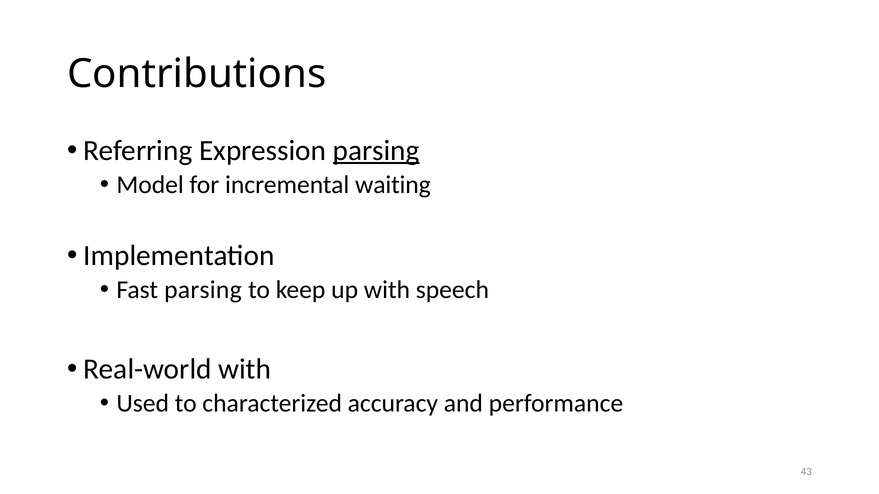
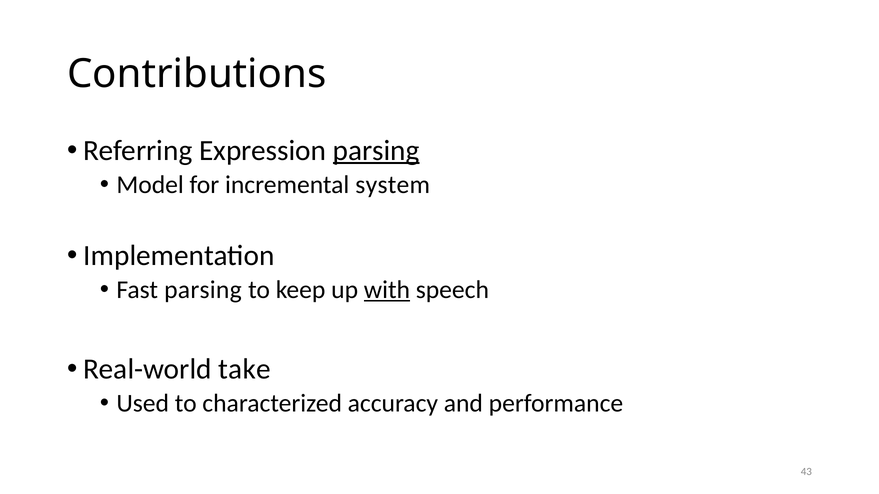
waiting: waiting -> system (393, 185)
with underline: none -> present (387, 290)
Real-world with: with -> take (244, 370)
